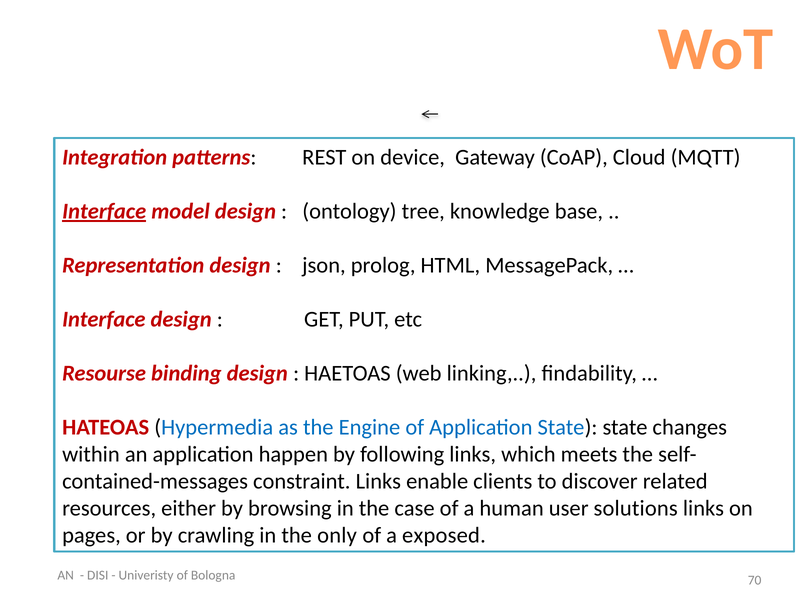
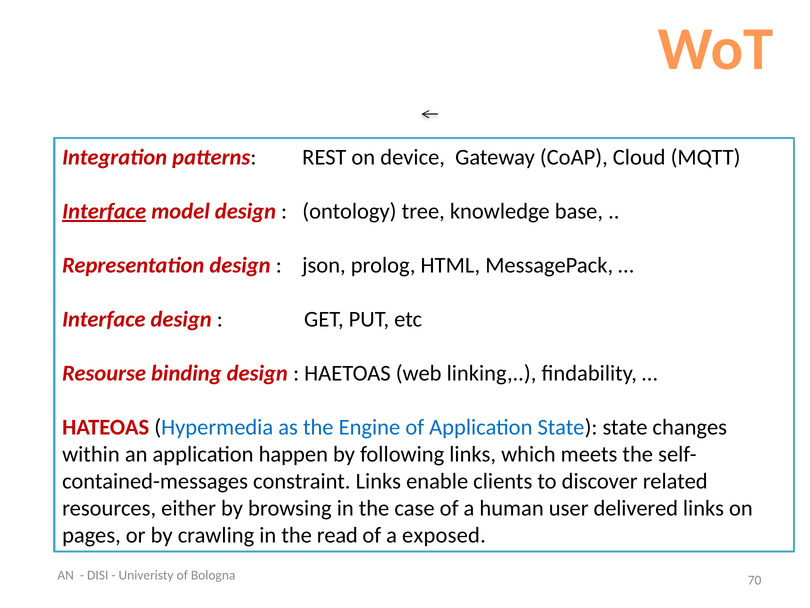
solutions: solutions -> delivered (636, 508)
only: only -> read (337, 535)
